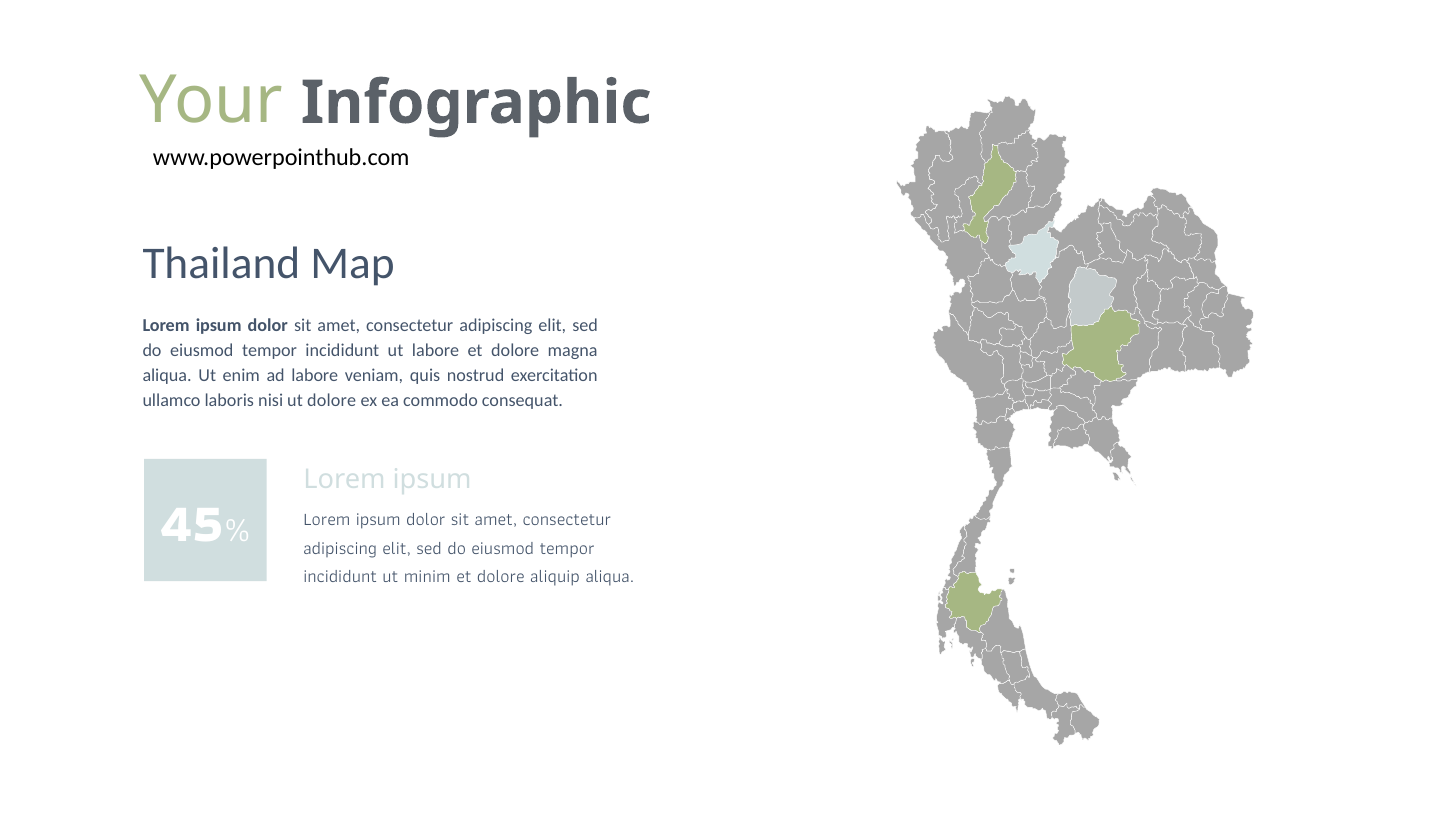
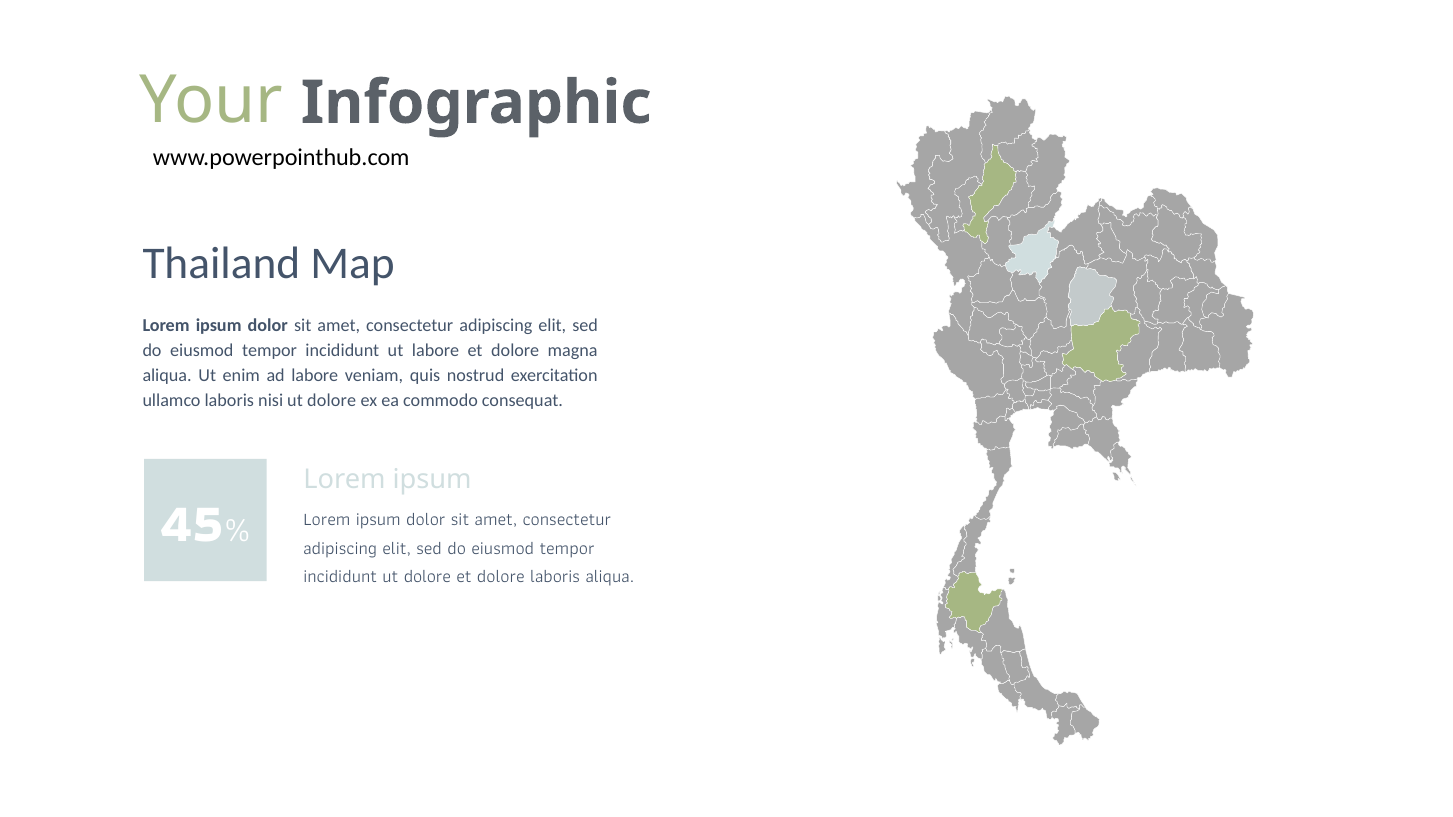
incididunt ut minim: minim -> dolore (427, 577)
dolore aliquip: aliquip -> laboris (555, 577)
